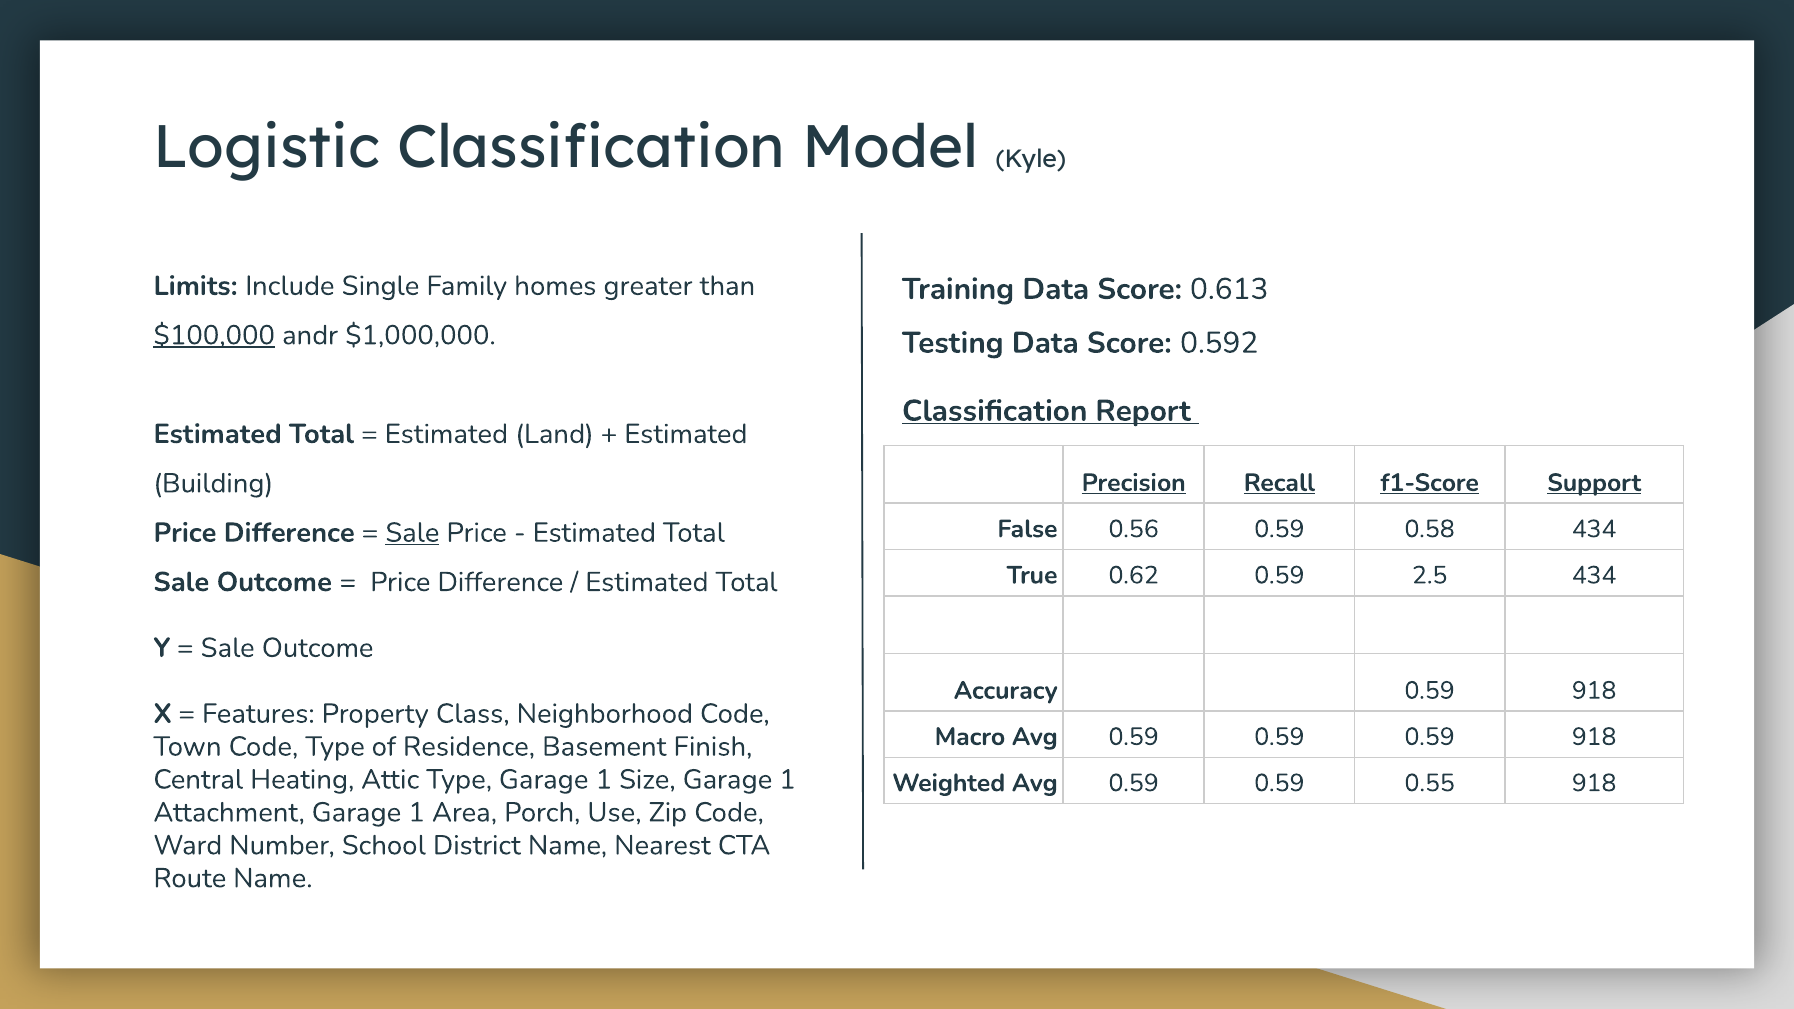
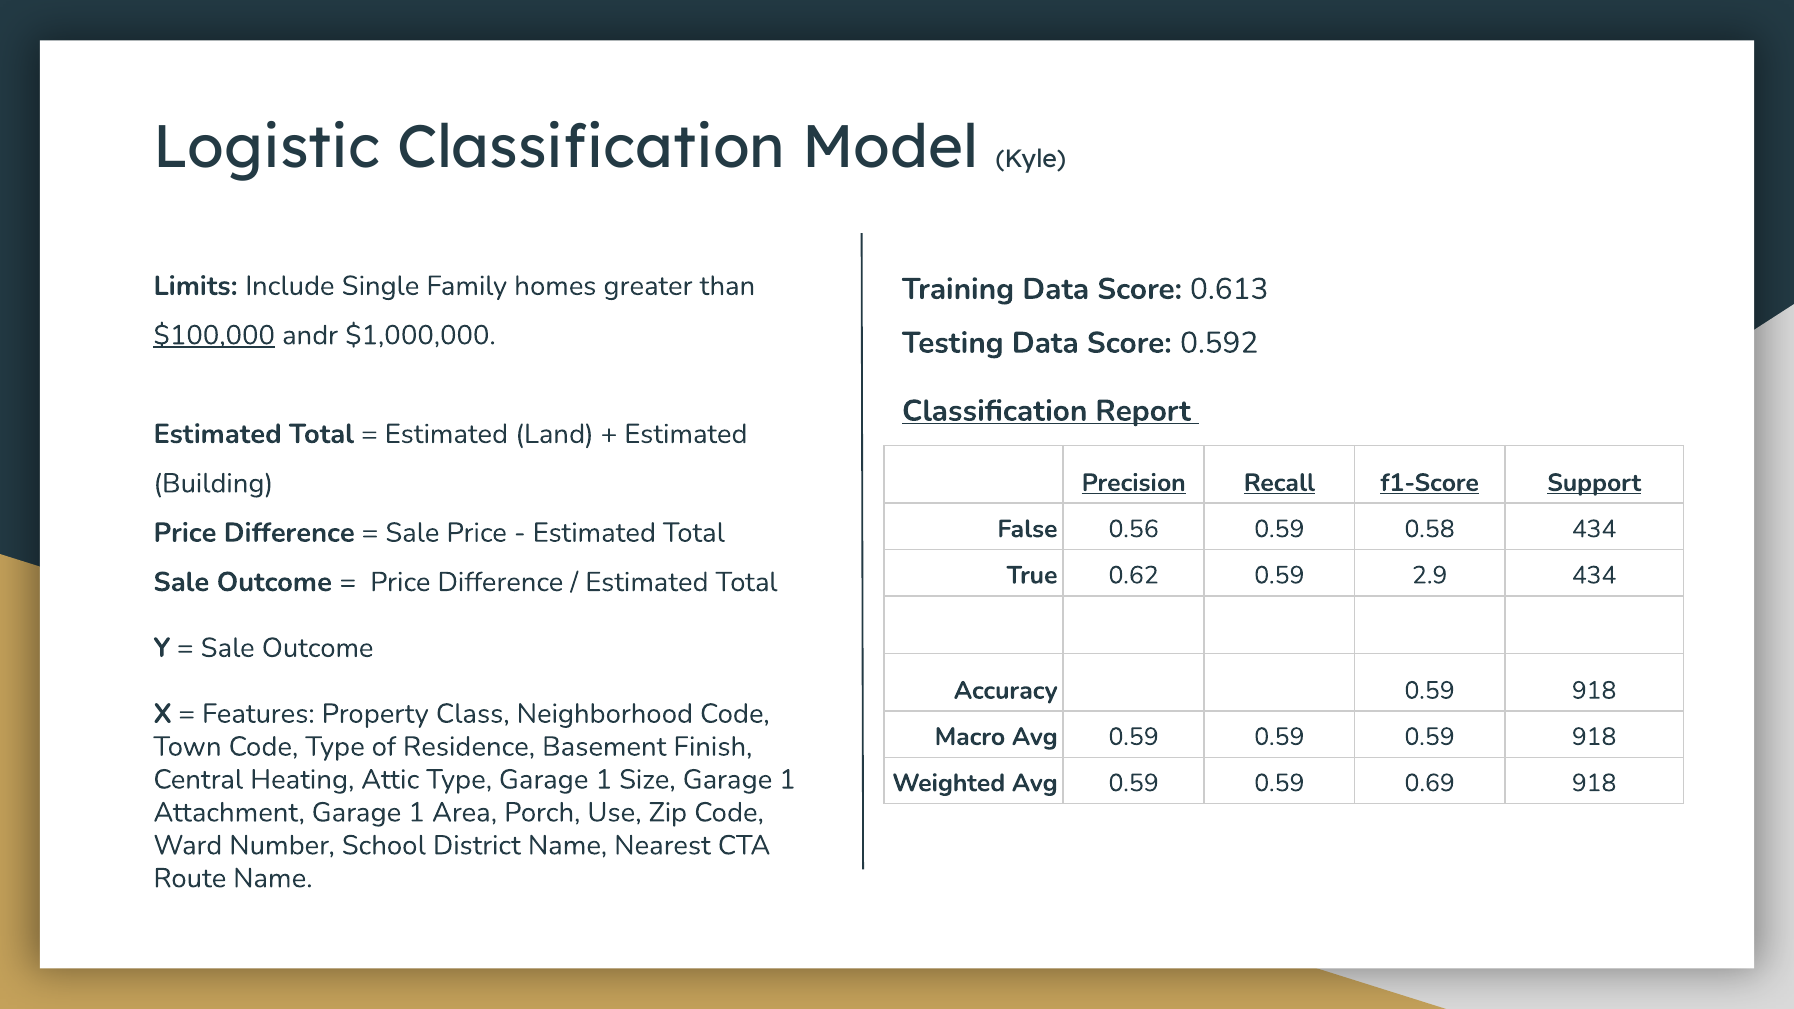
Sale underline: present -> none (412, 533)
2.5: 2.5 -> 2.9 (1430, 575)
0.55: 0.55 -> 0.69 (1430, 783)
